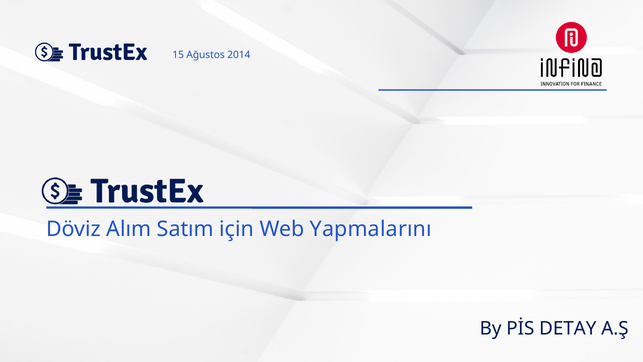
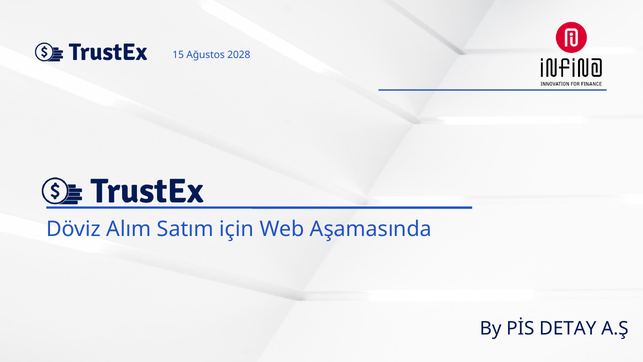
2014: 2014 -> 2028 (239, 55)
Yapmalarını: Yapmalarını -> Aşamasında (371, 229)
